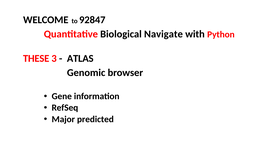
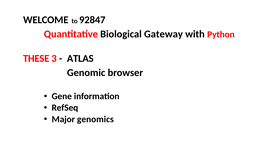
Navigate: Navigate -> Gateway (163, 34)
predicted: predicted -> genomics (95, 119)
